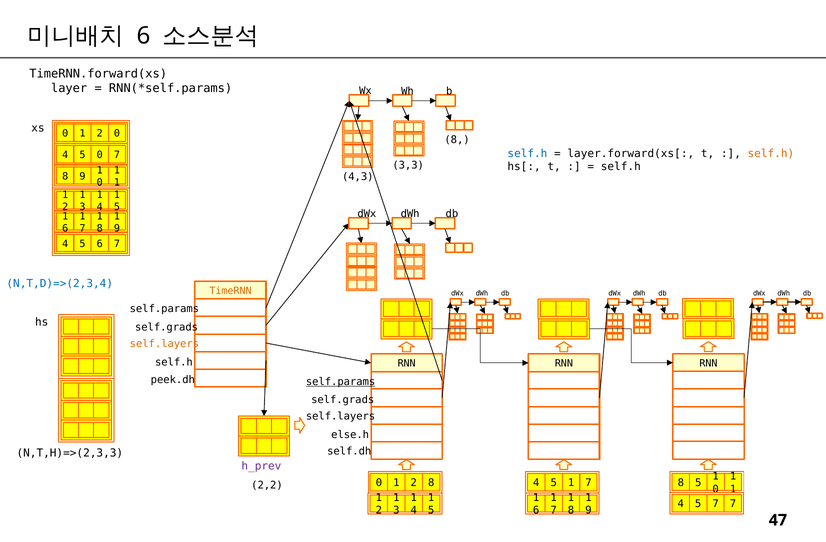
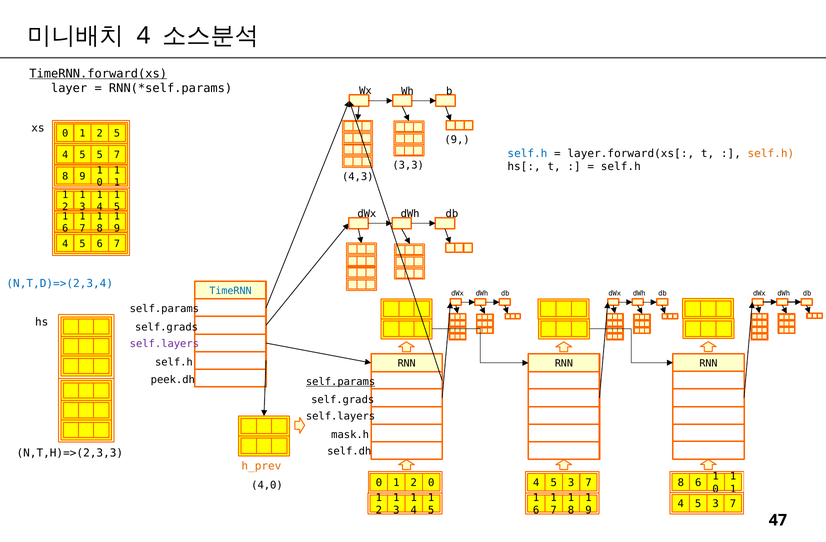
6: 6 -> 4 (143, 36)
TimeRNN.forward(xs underline: none -> present (98, 74)
2 0: 0 -> 5 (117, 134)
8: 8 -> 9 (457, 140)
5 0: 0 -> 5 (100, 155)
TimeRNN colour: orange -> blue (230, 291)
self.layers colour: orange -> purple (164, 344)
else.h: else.h -> mask.h (350, 435)
h_prev colour: purple -> orange (261, 466)
8 5: 5 -> 6 (698, 483)
1: 1 -> 3 (571, 483)
2,2: 2,2 -> 4,0 (267, 486)
2 8: 8 -> 0 (431, 483)
7: 7 -> 3 (716, 504)
